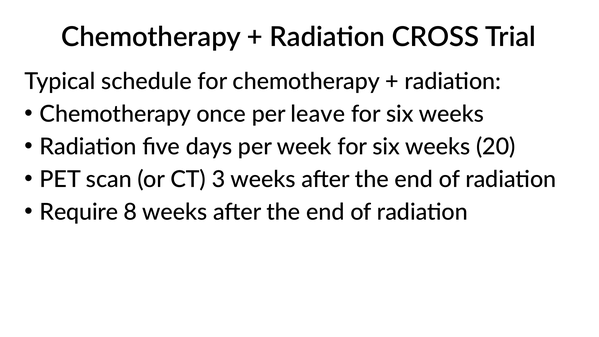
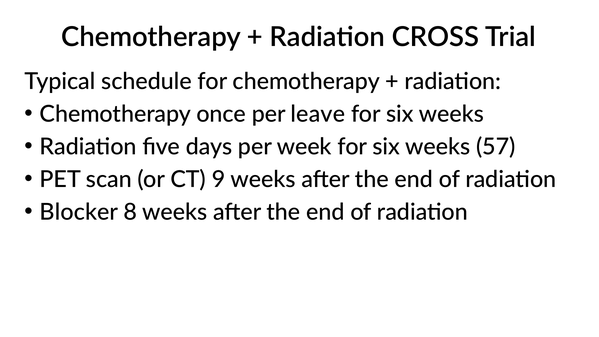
20: 20 -> 57 (496, 147)
3: 3 -> 9 (219, 179)
Require: Require -> Blocker (79, 212)
